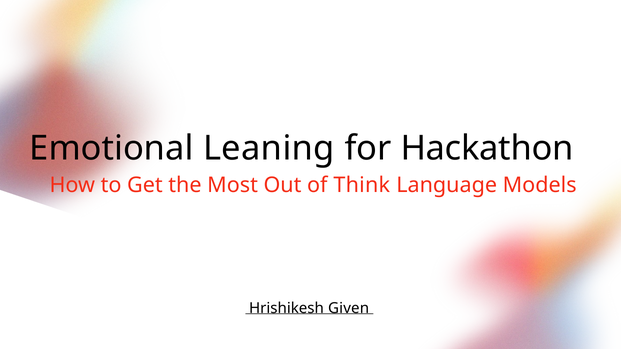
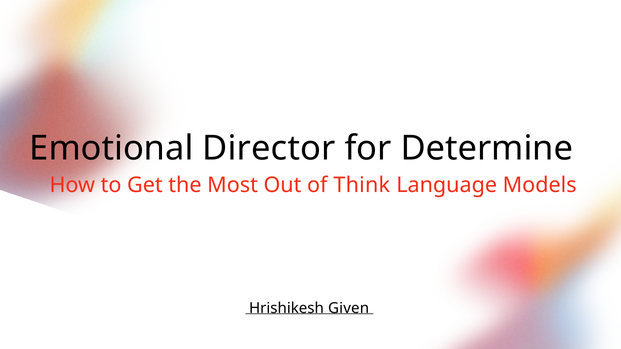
Leaning: Leaning -> Director (269, 148)
Hackathon: Hackathon -> Determine (487, 148)
